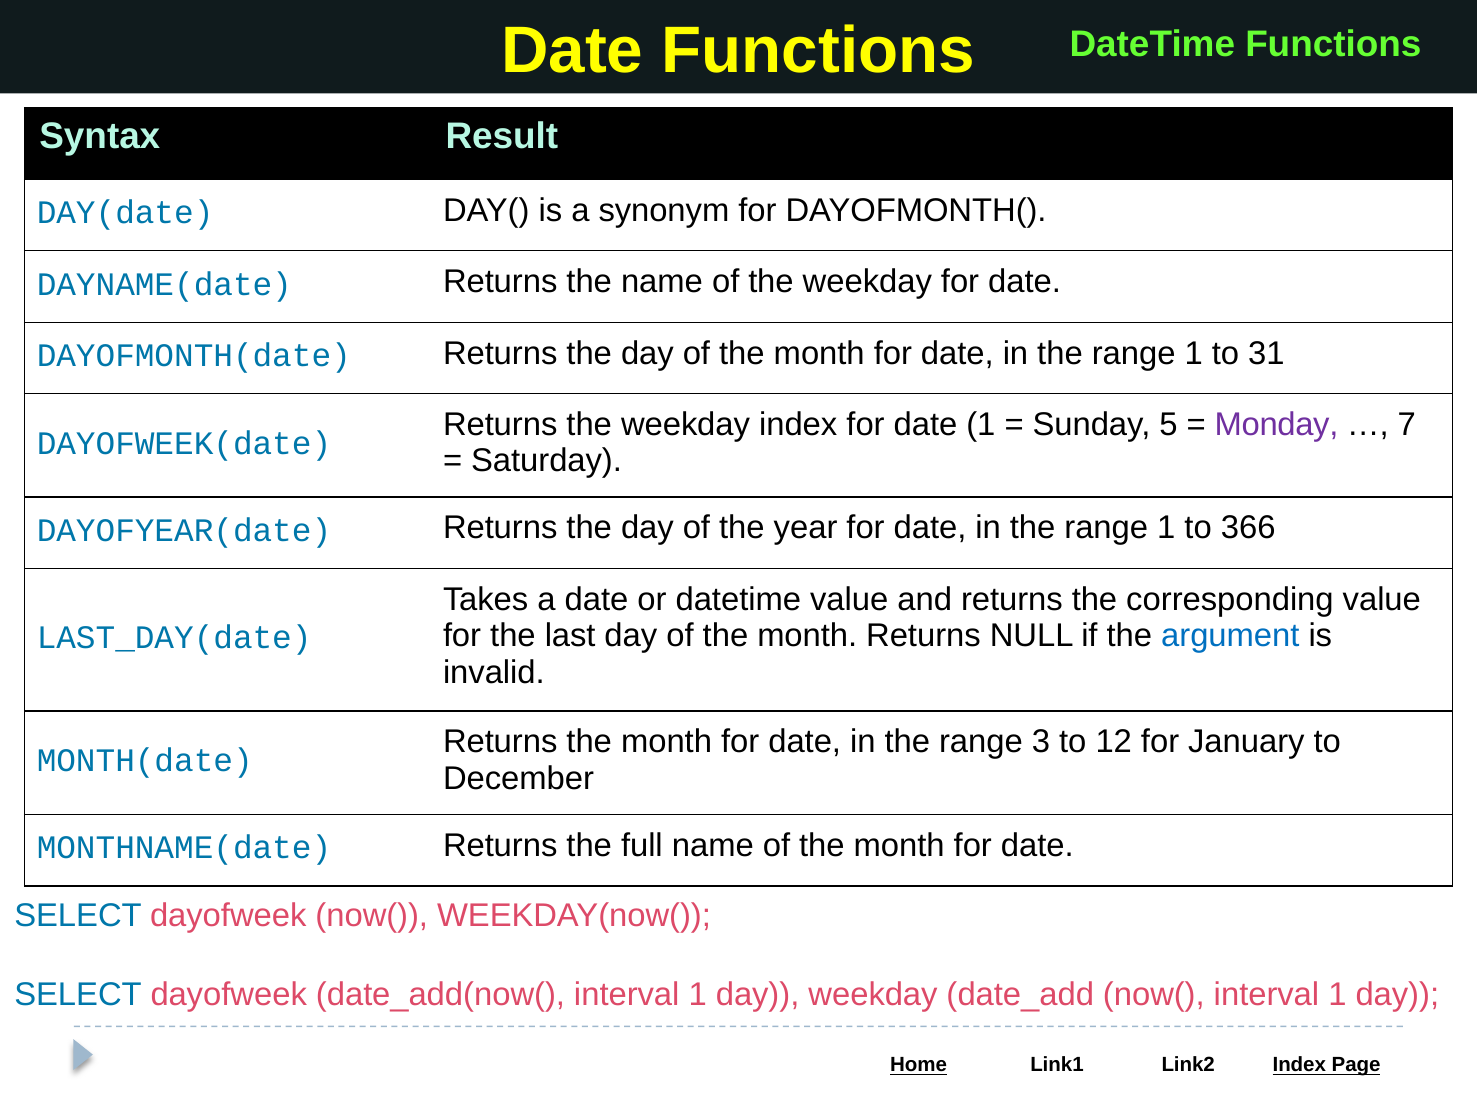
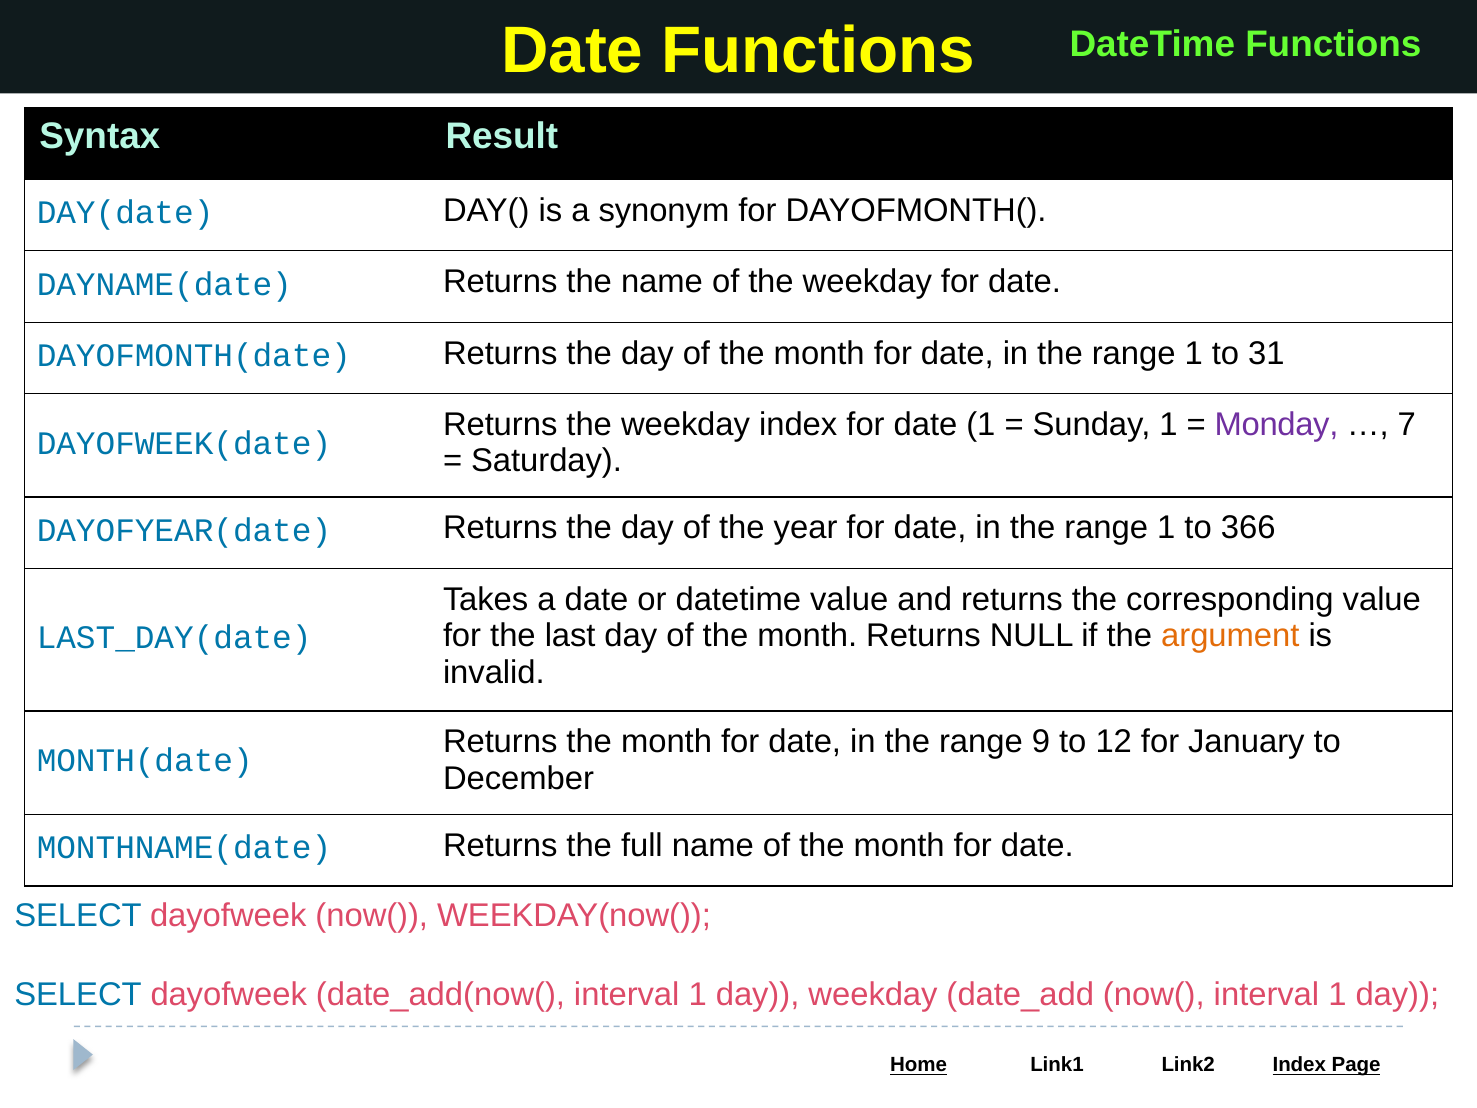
Sunday 5: 5 -> 1 (1169, 425)
argument colour: blue -> orange (1230, 636)
3: 3 -> 9 (1041, 742)
